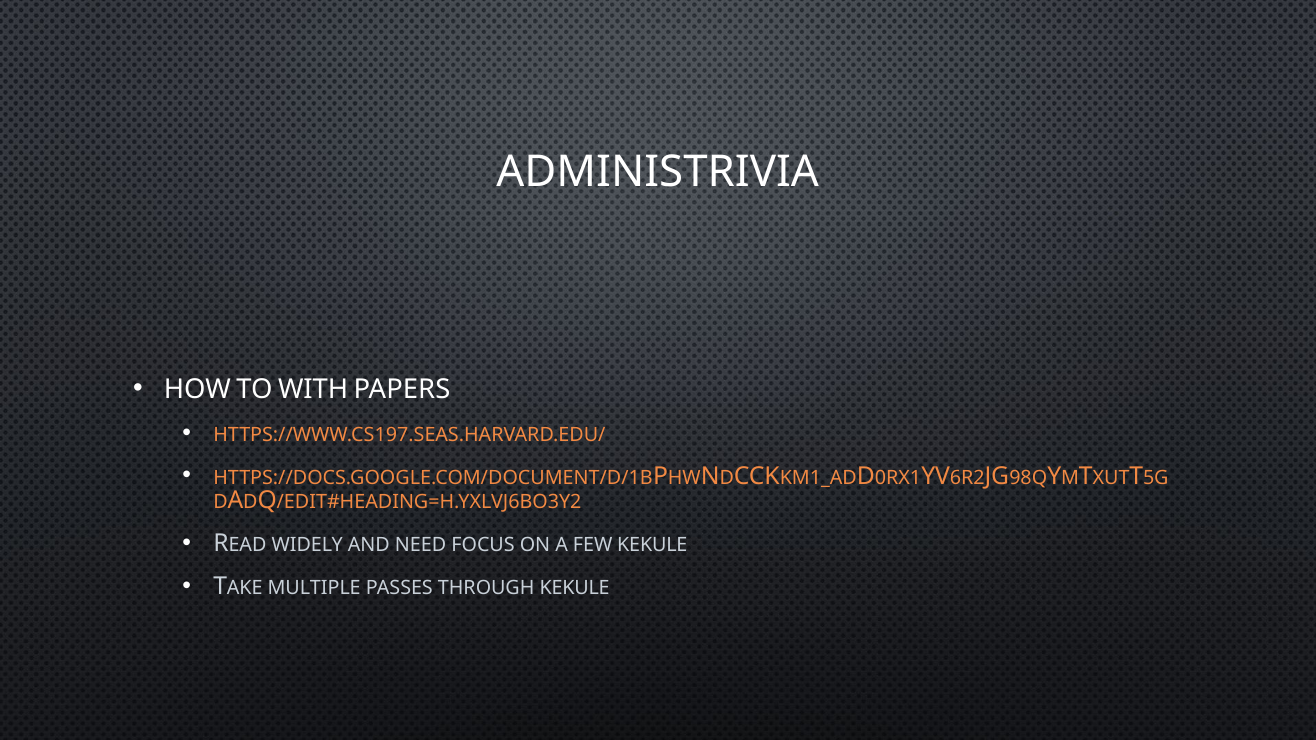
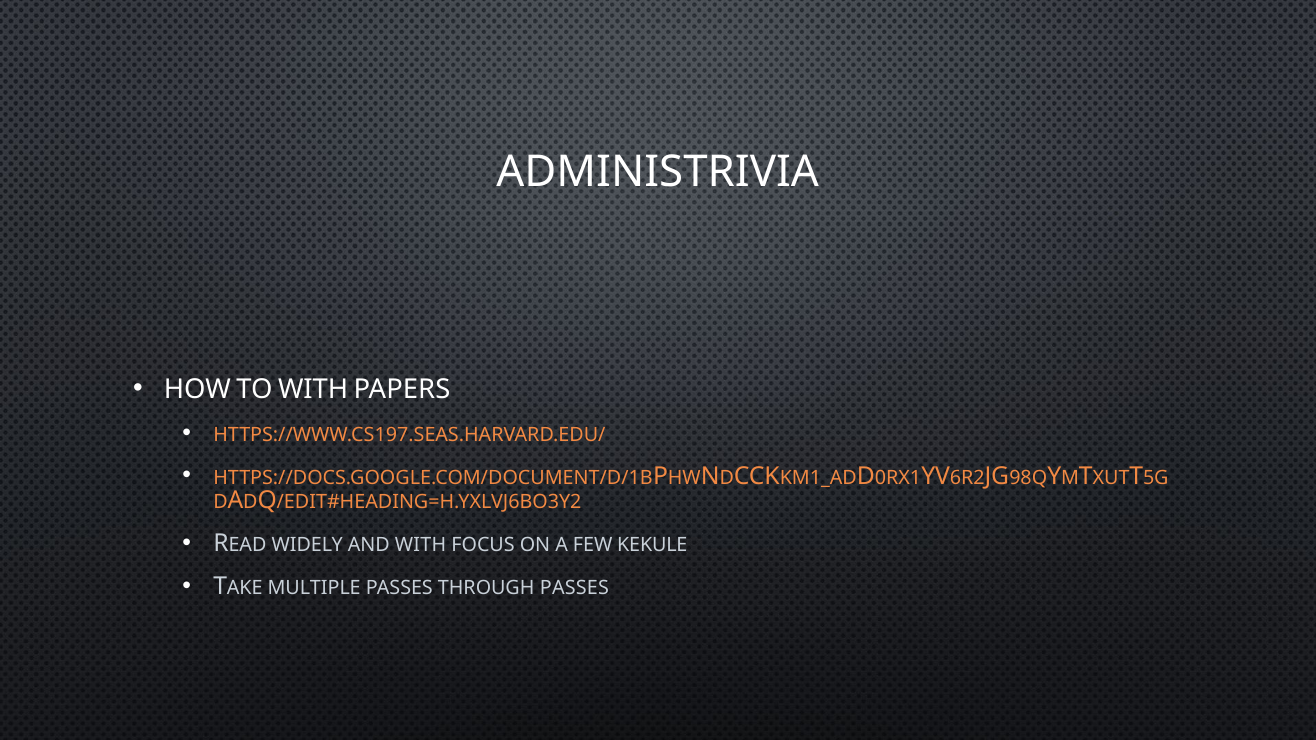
AND NEED: NEED -> WITH (421, 545)
THROUGH KEKULE: KEKULE -> PASSES (574, 588)
